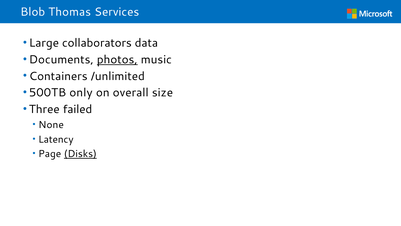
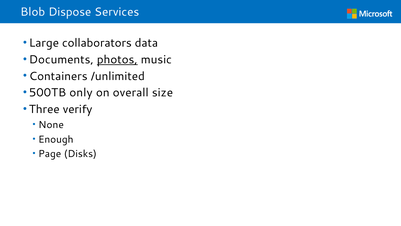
Thomas: Thomas -> Dispose (70, 12)
failed: failed -> verify (78, 109)
Latency: Latency -> Enough (56, 139)
Disks underline: present -> none (80, 154)
